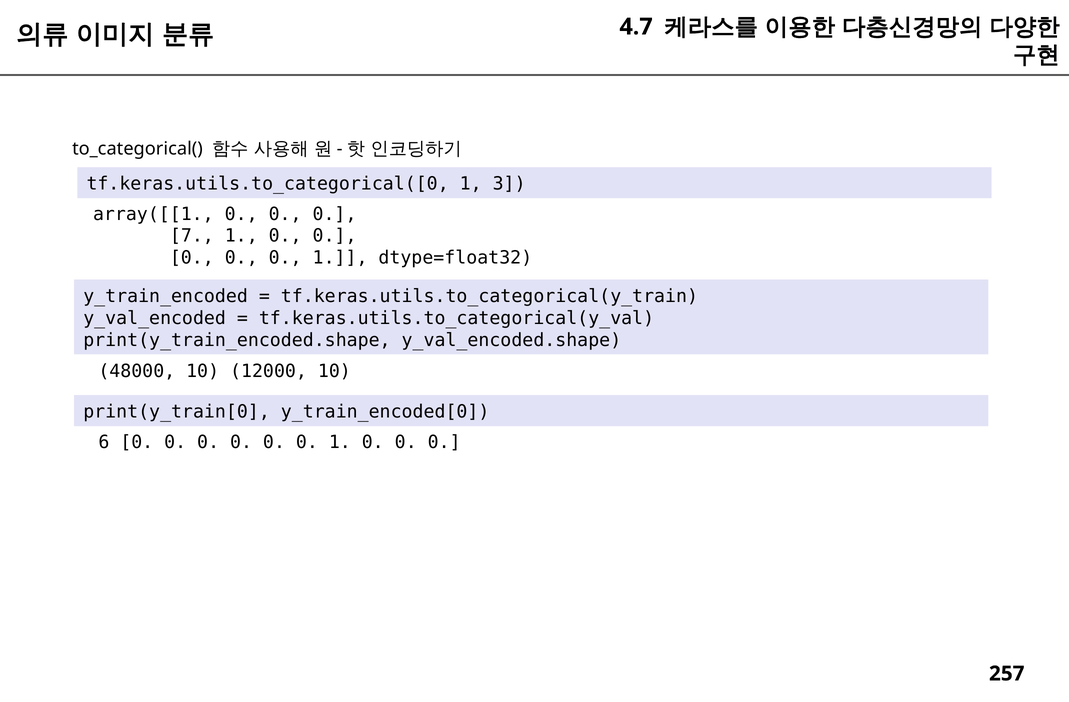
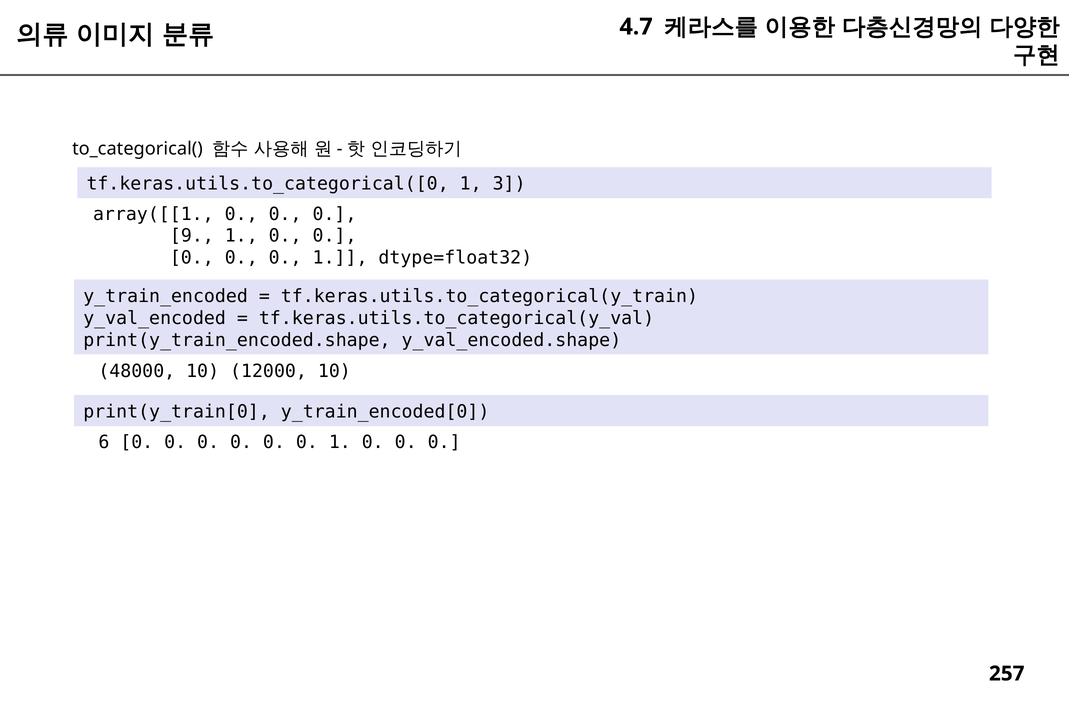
7: 7 -> 9 (192, 236)
